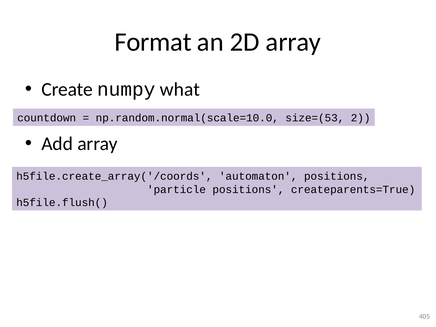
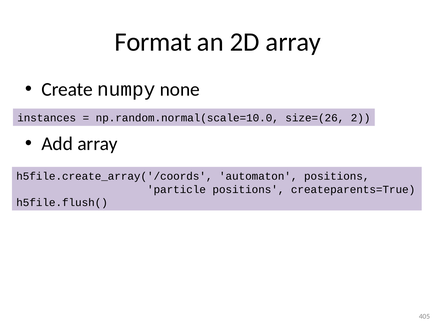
what: what -> none (180, 89)
countdown: countdown -> instances (47, 118)
size=(53: size=(53 -> size=(26 (315, 118)
